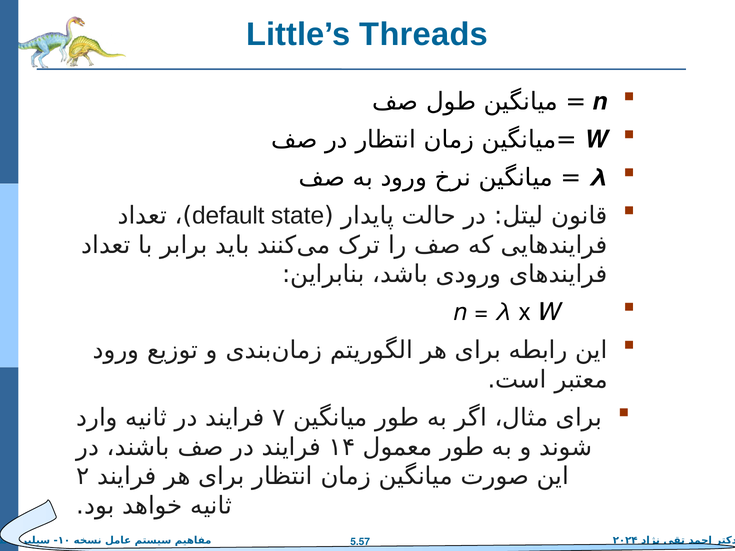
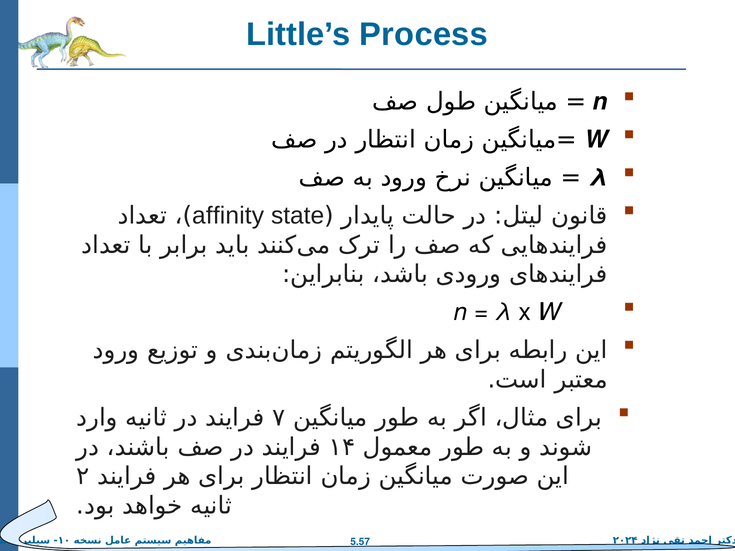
Threads: Threads -> Process (424, 34)
default: default -> affinity (228, 216)
